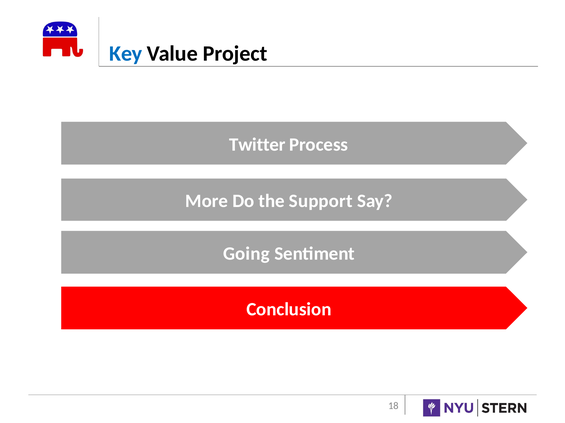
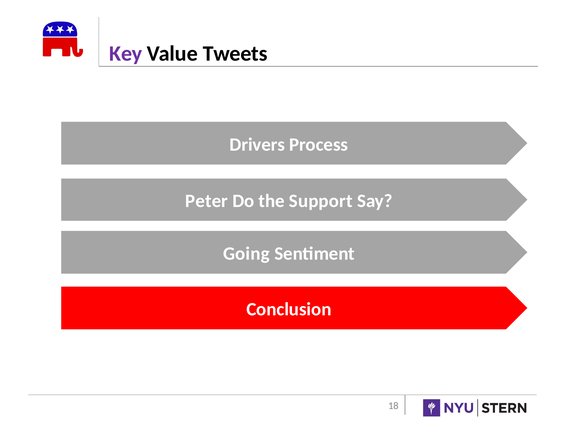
Key colour: blue -> purple (126, 54)
Project: Project -> Tweets (235, 54)
Twitter: Twitter -> Drivers (257, 145)
More: More -> Peter (207, 201)
